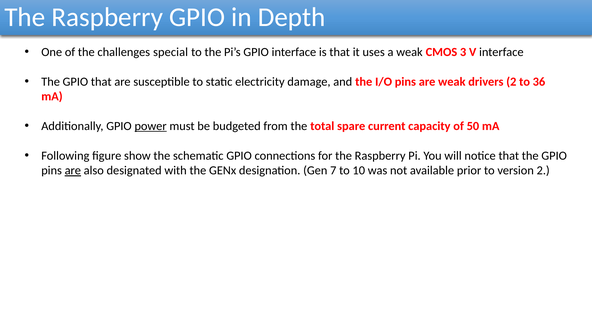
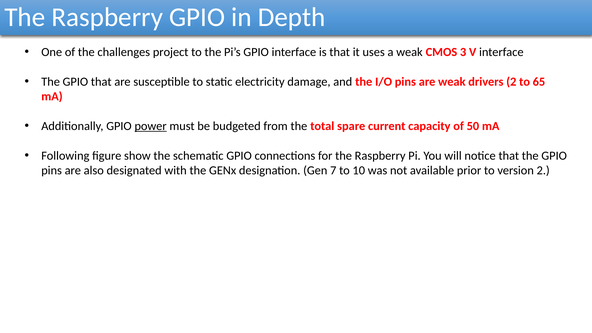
special: special -> project (171, 52)
36: 36 -> 65 (539, 82)
are underline: present -> none (73, 171)
